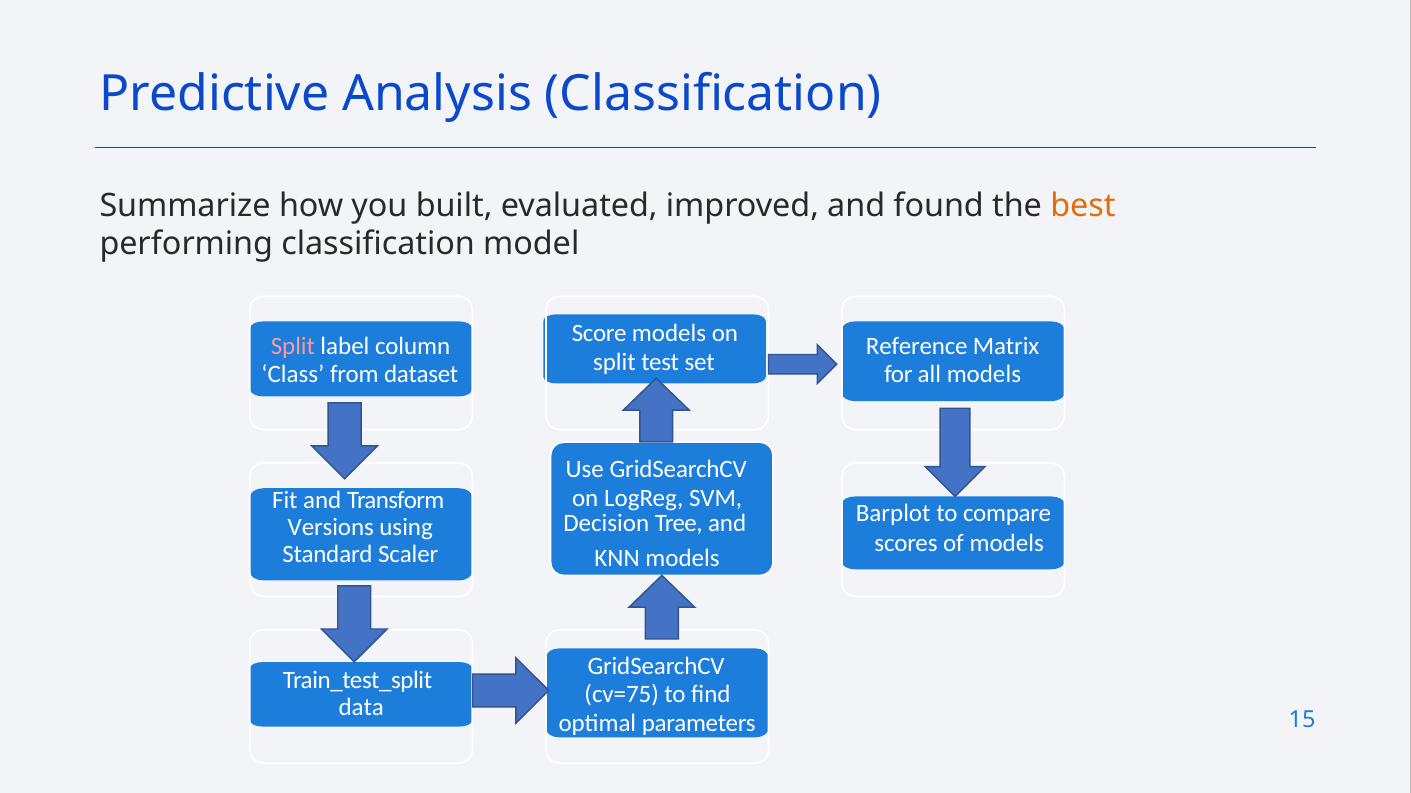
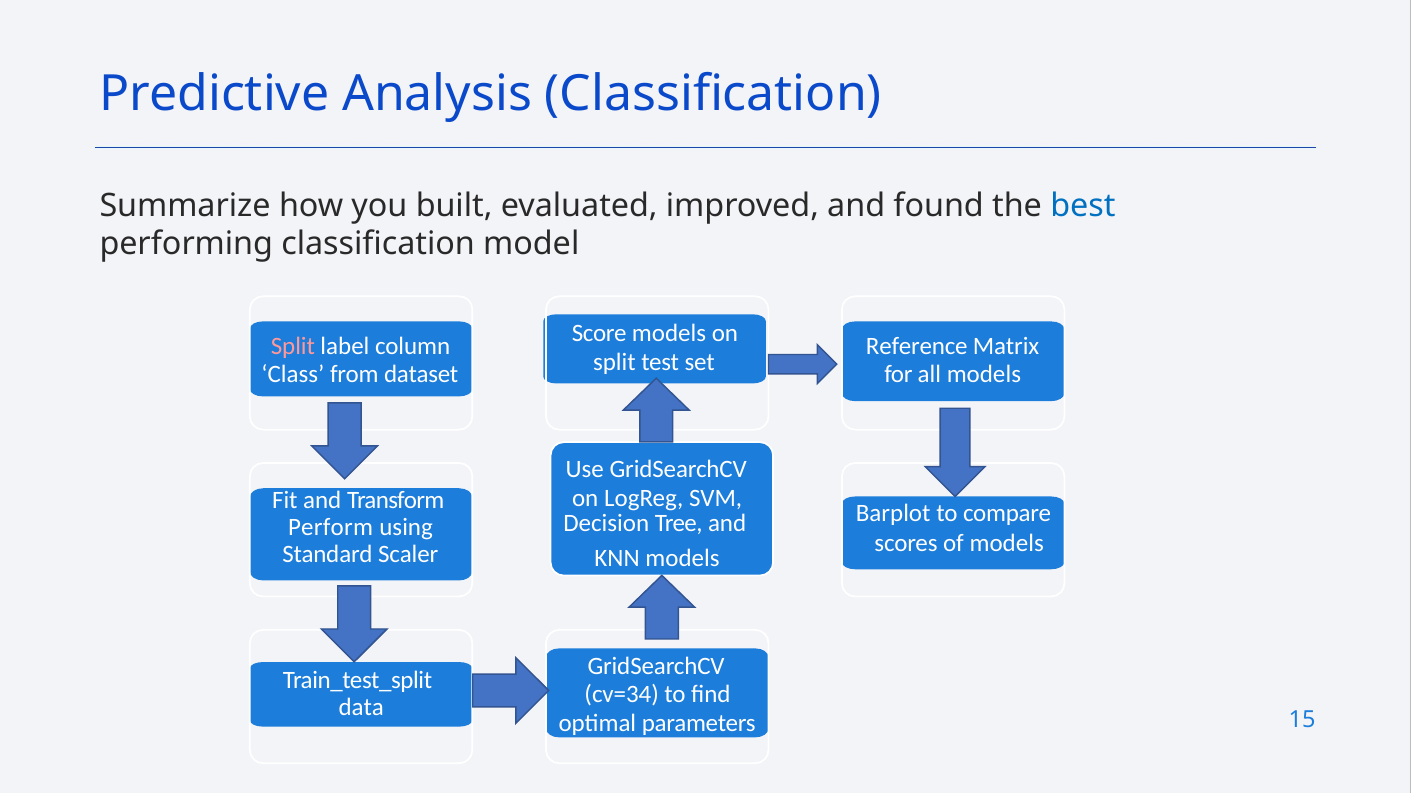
best colour: orange -> blue (1083, 206)
Versions: Versions -> Perform (331, 528)
cv=75: cv=75 -> cv=34 (622, 695)
